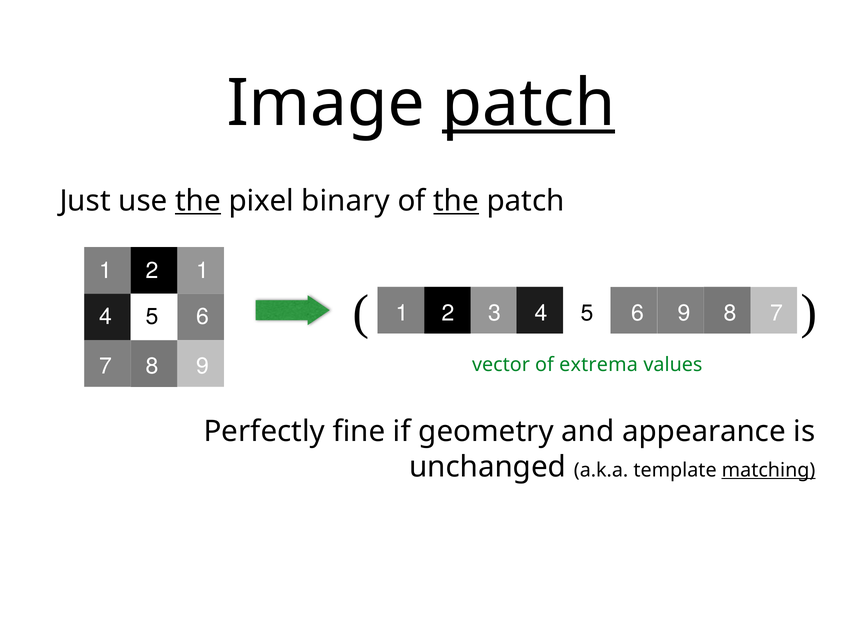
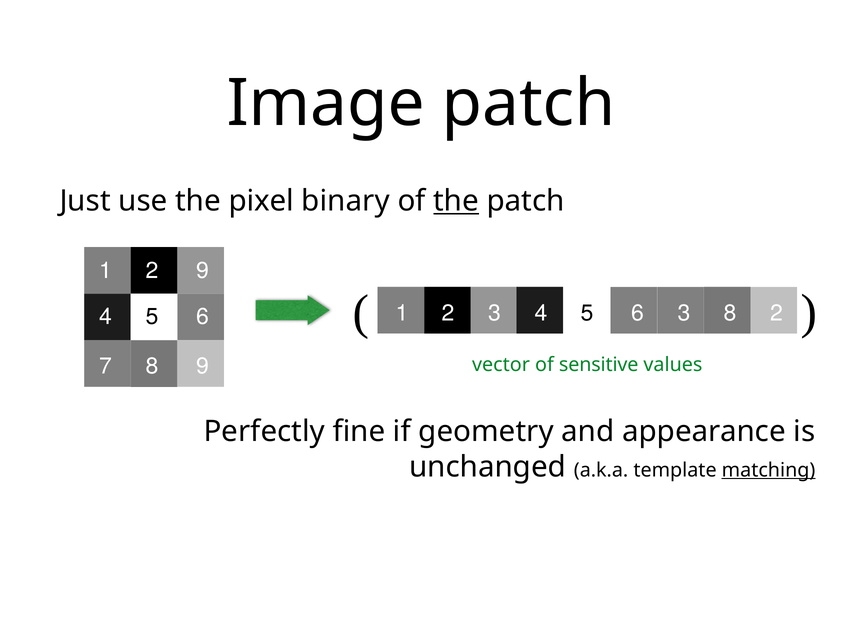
patch underline: present -> none (529, 103)
the underline: present -> none (198, 201)
2 1: 1 -> 9 (202, 270)
6 9: 9 -> 3 (684, 313)
8 7: 7 -> 2 (777, 313)
extrema: extrema -> sensitive (599, 364)
